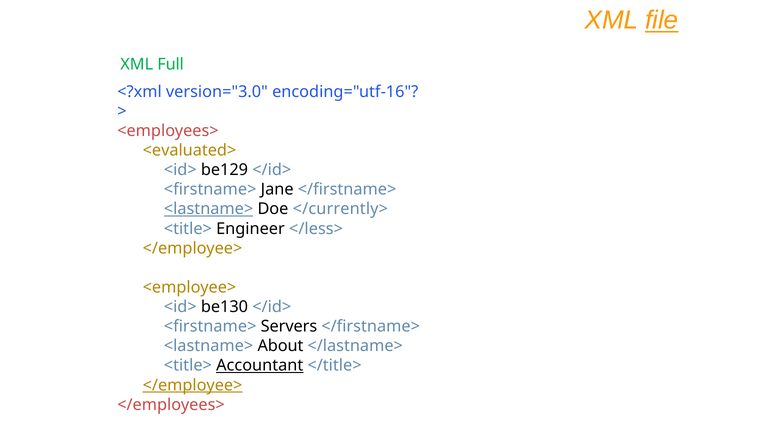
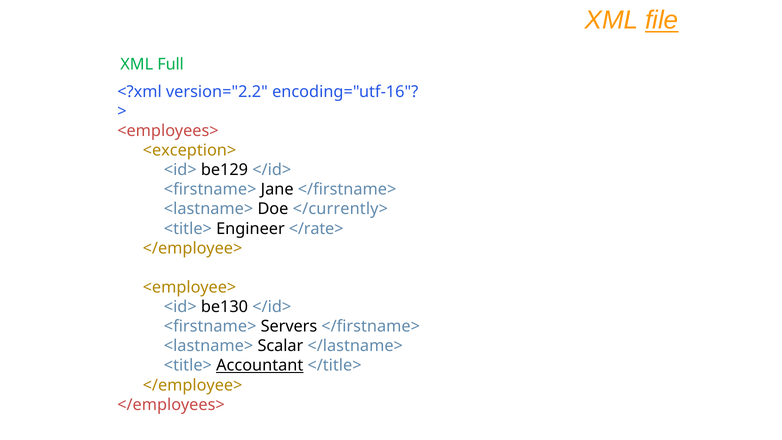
version="3.0: version="3.0 -> version="2.2 (217, 92)
<evaluated>: <evaluated> -> <exception> (189, 150)
<lastname> underline: present -> none (209, 209)
</less>: </less> -> </rate> (316, 229)
About: About -> Scalar (280, 346)
</employee> underline: present -> none (193, 385)
